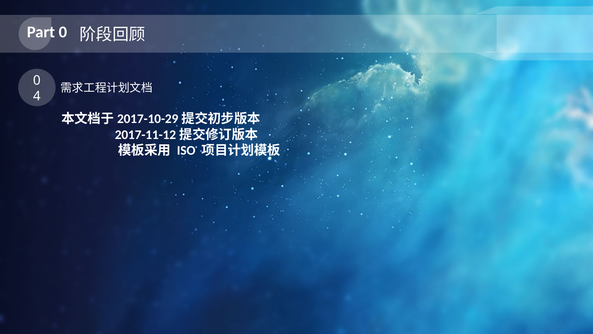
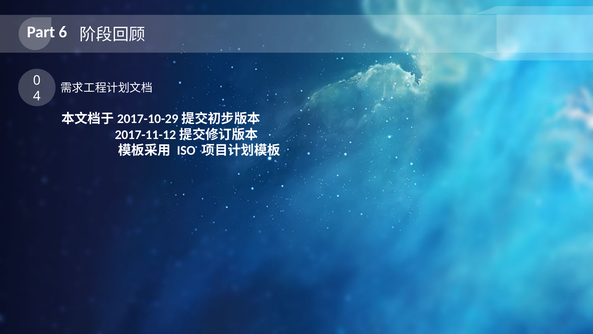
Part 0: 0 -> 6 (63, 32)
